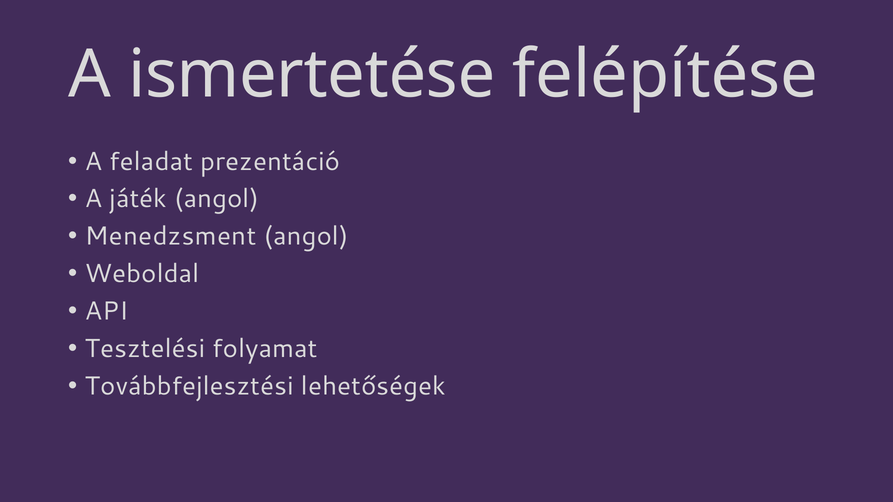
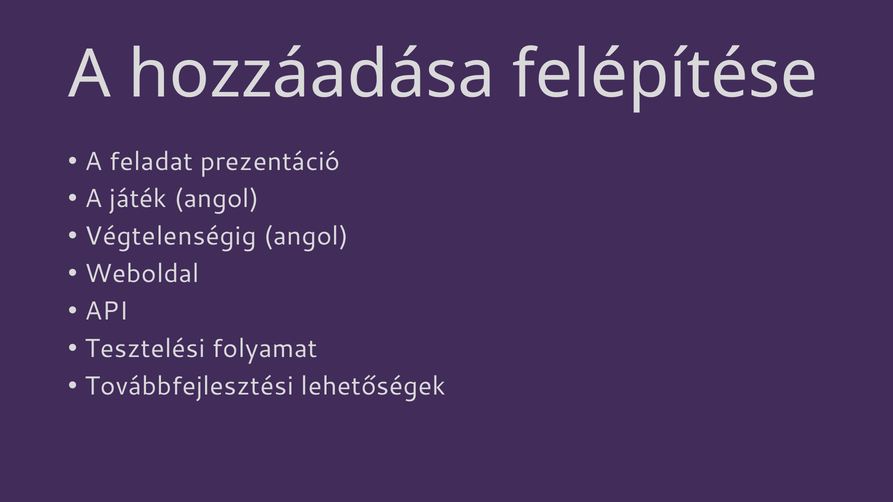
ismertetése: ismertetése -> hozzáadása (312, 75)
Menedzsment: Menedzsment -> Végtelenségig (171, 236)
